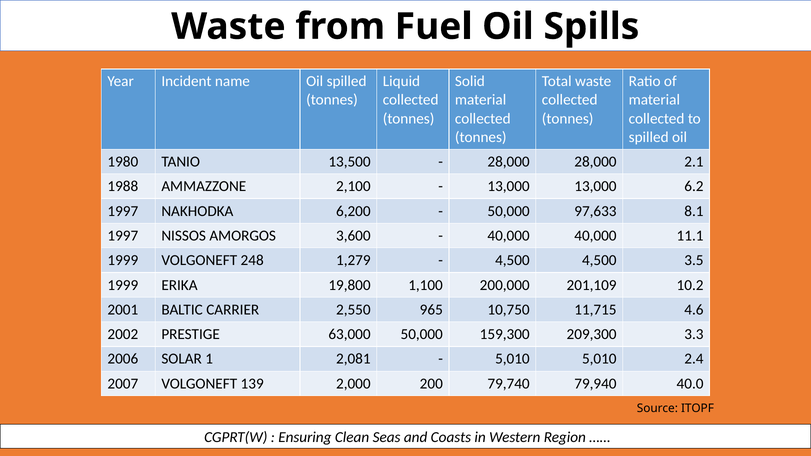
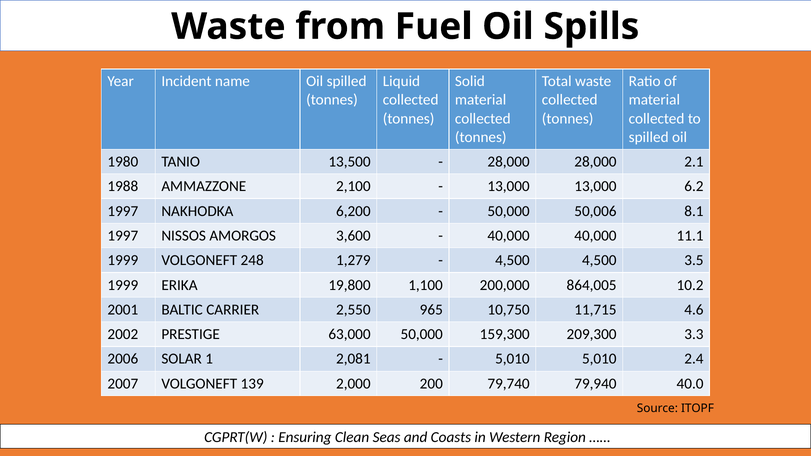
97,633: 97,633 -> 50,006 (595, 211)
201,109: 201,109 -> 864,005 (592, 285)
